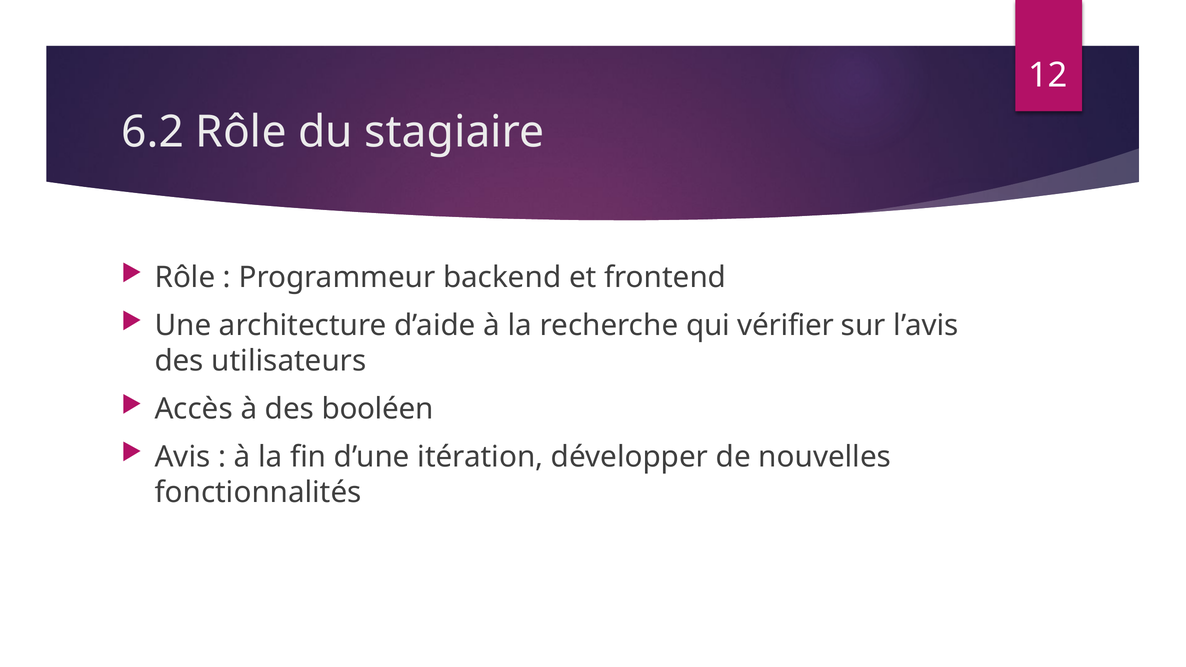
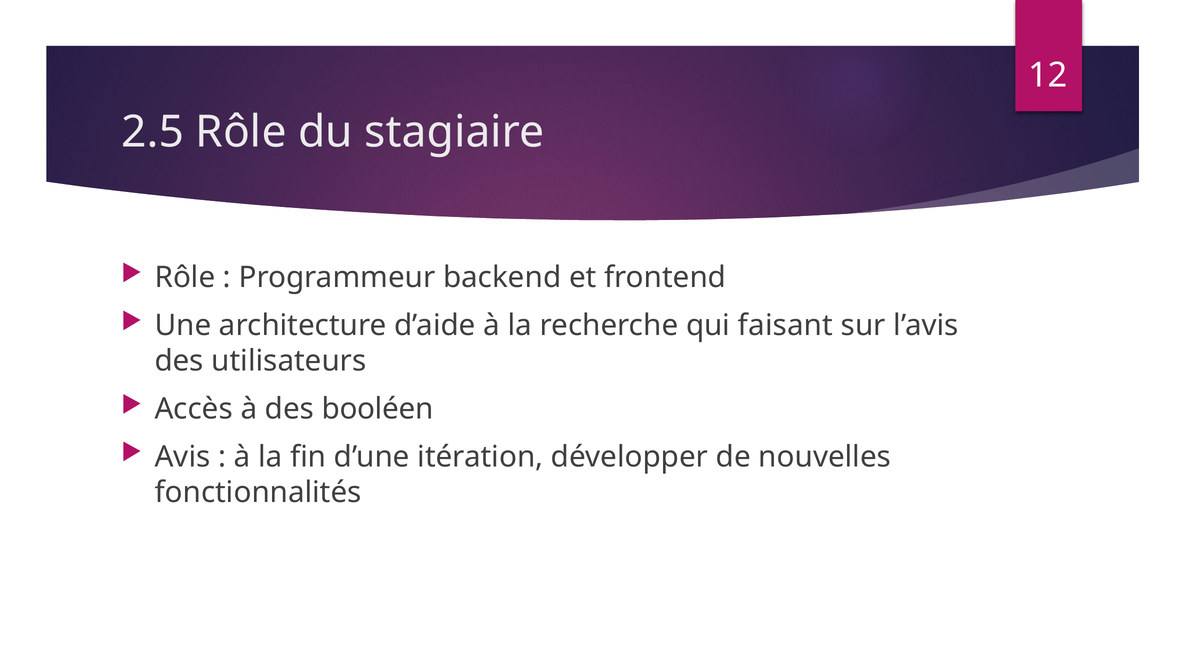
6.2: 6.2 -> 2.5 (153, 132)
vérifier: vérifier -> faisant (785, 326)
